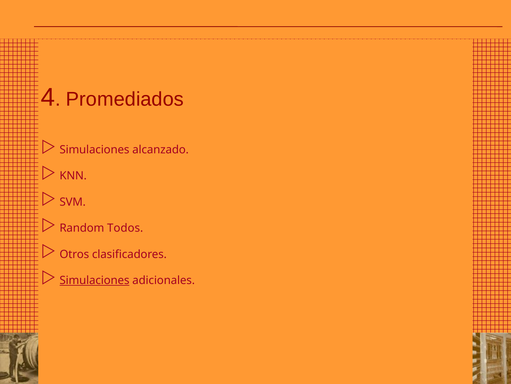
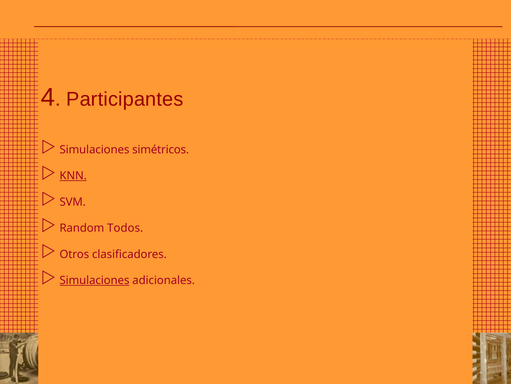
Promediados: Promediados -> Participantes (125, 99)
alcanzado: alcanzado -> simétricos (161, 149)
KNN underline: none -> present (73, 176)
